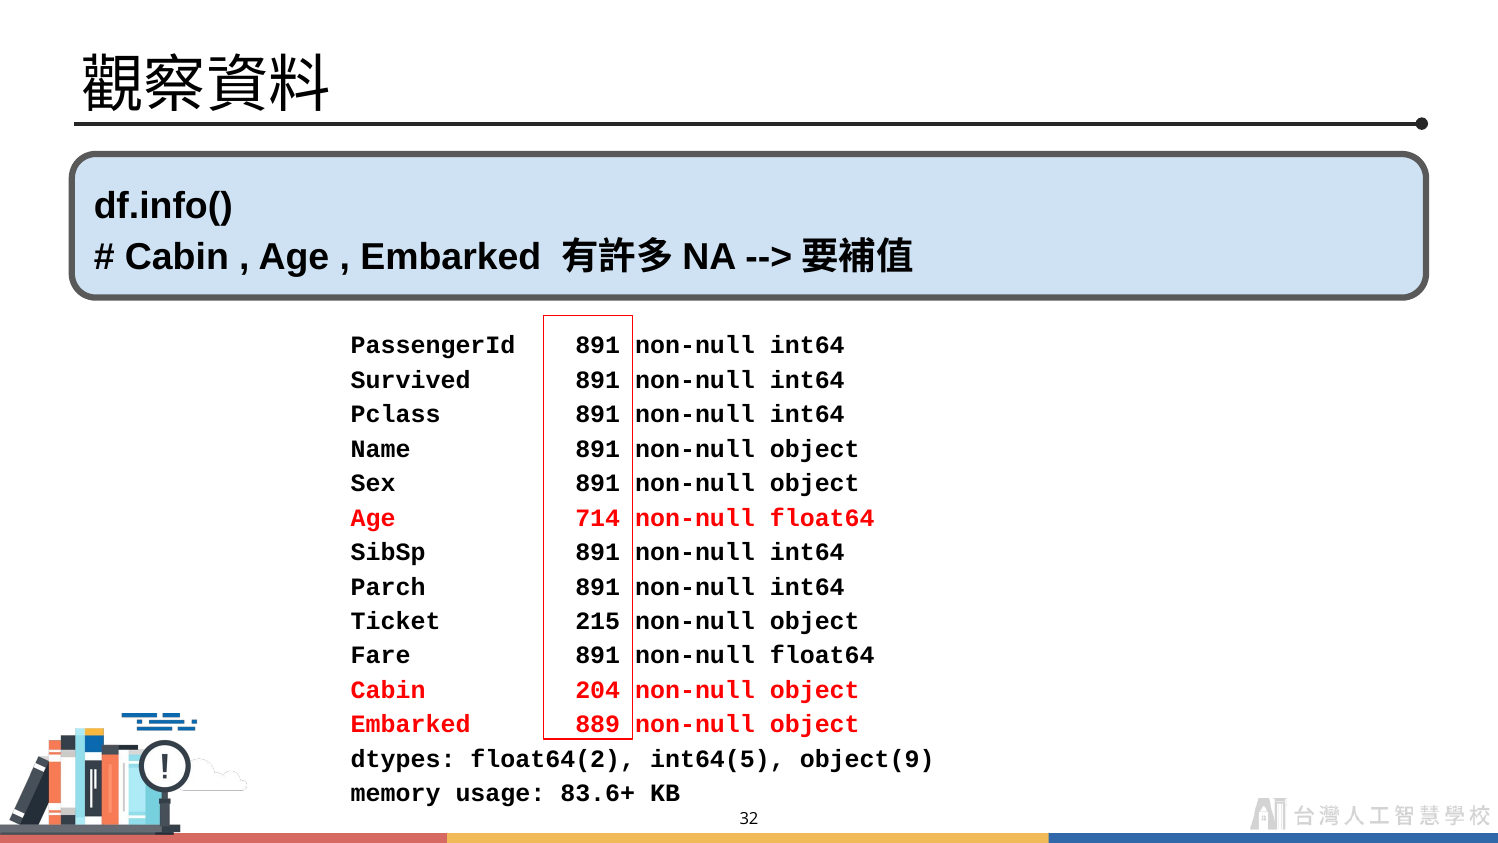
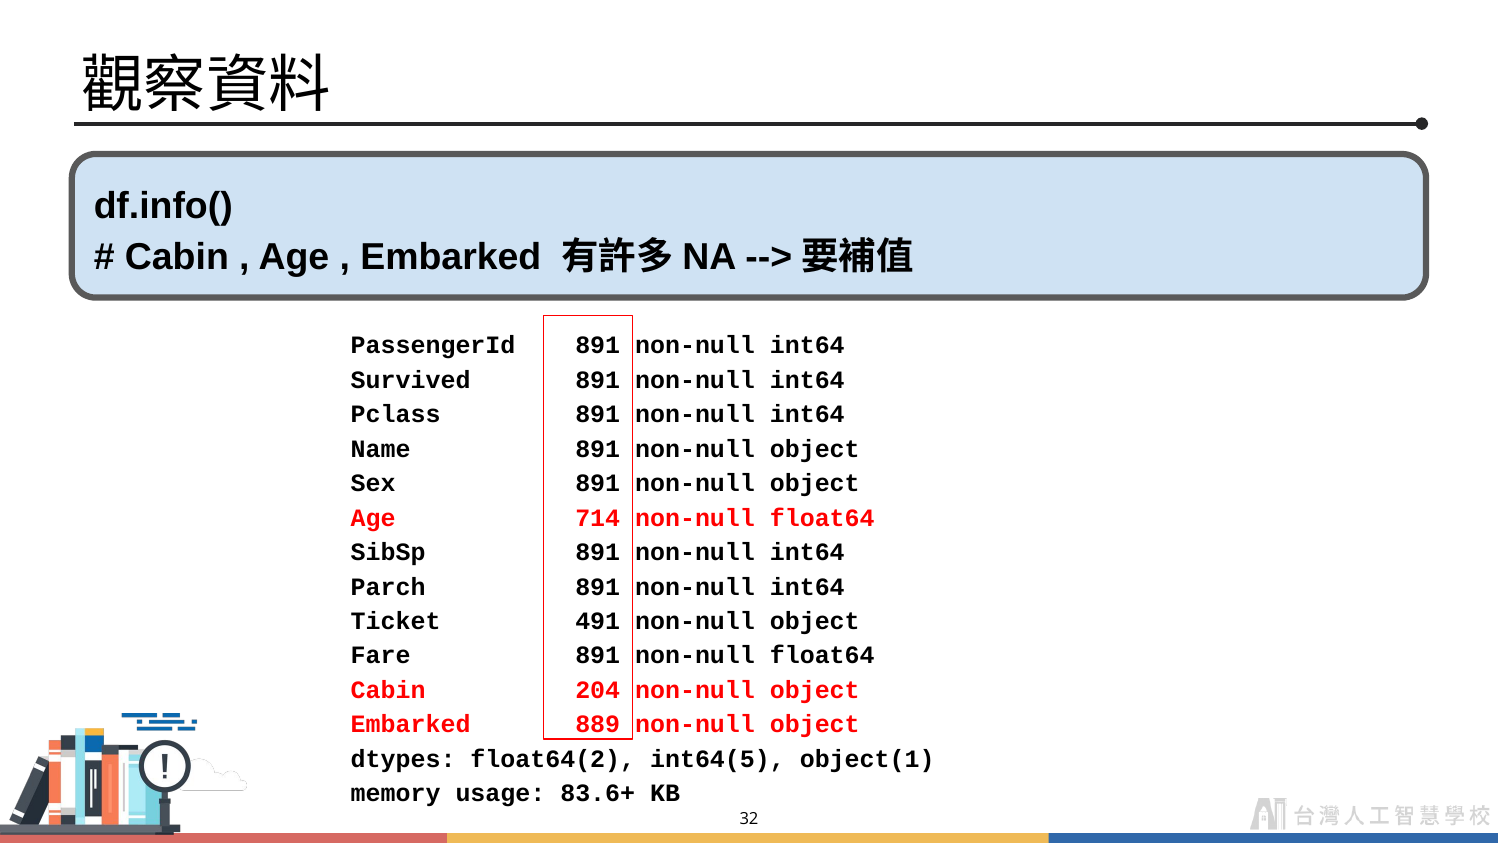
215: 215 -> 491 (598, 621)
object(9: object(9 -> object(1 (867, 759)
